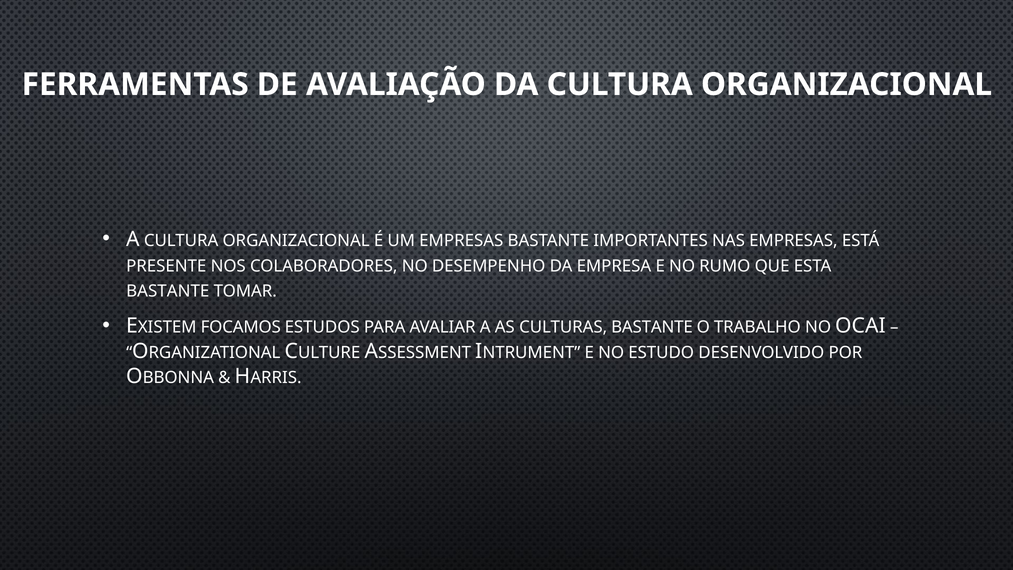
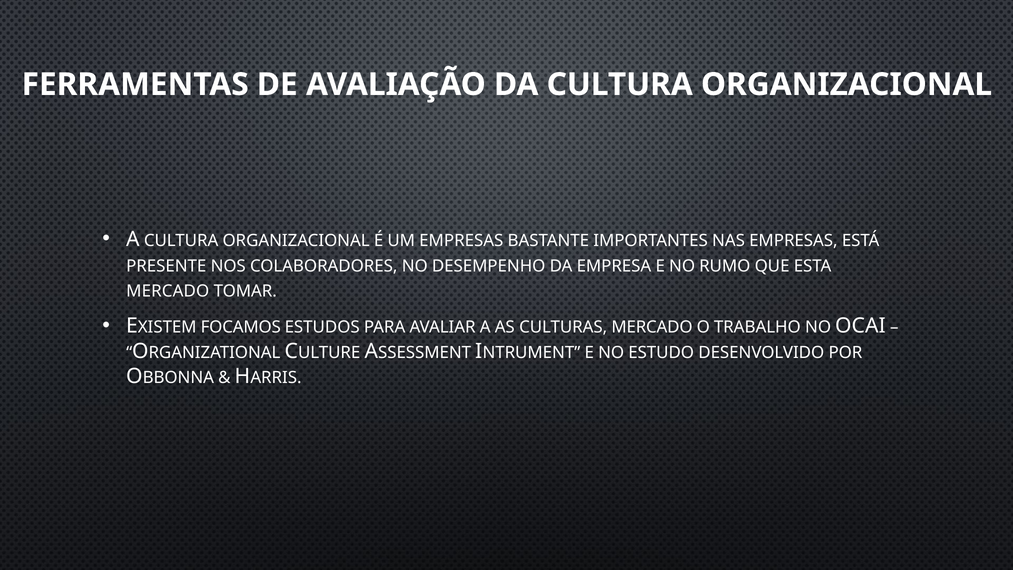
BASTANTE: BASTANTE -> MERCADO (168, 291)
CULTURAS BASTANTE: BASTANTE -> MERCADO (652, 327)
